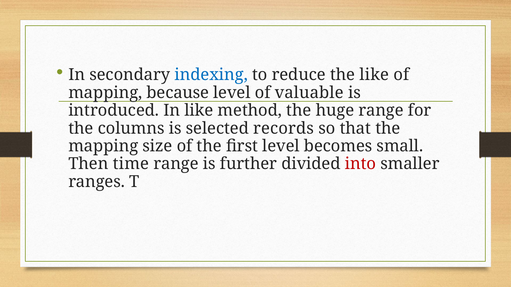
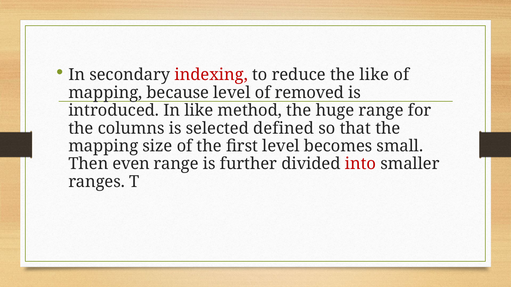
indexing colour: blue -> red (211, 75)
valuable: valuable -> removed (309, 93)
records: records -> defined (284, 128)
time: time -> even (131, 164)
